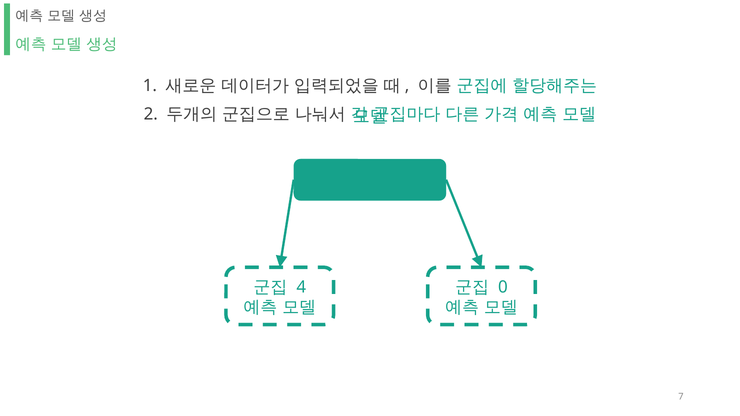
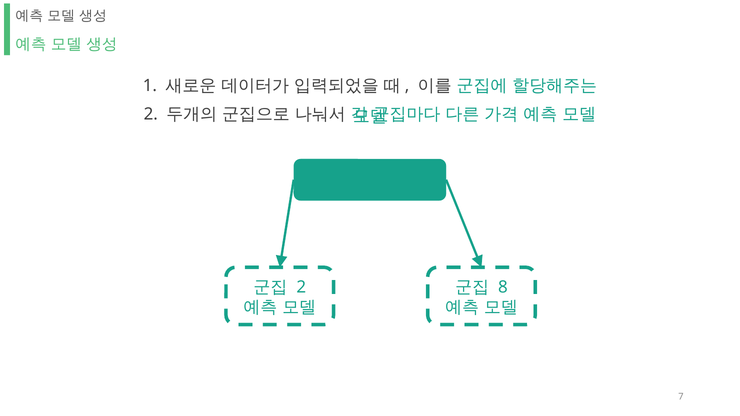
4: 4 -> 2 (301, 287)
0: 0 -> 8 (503, 287)
